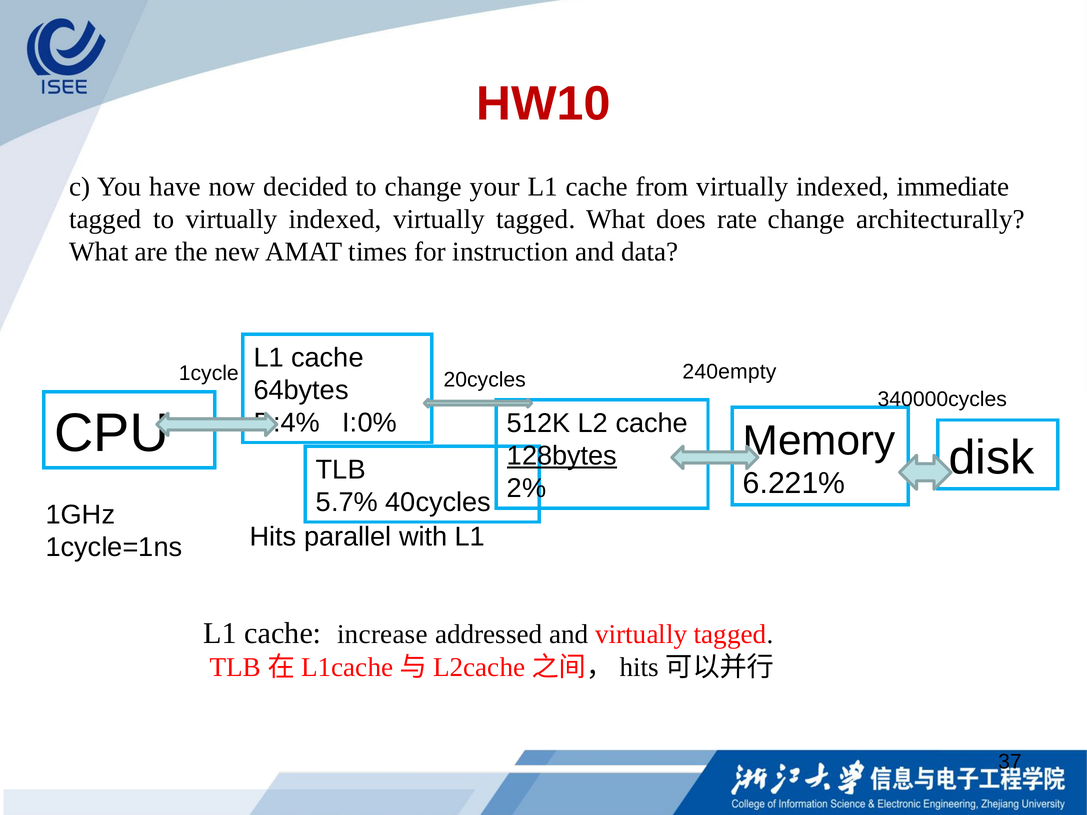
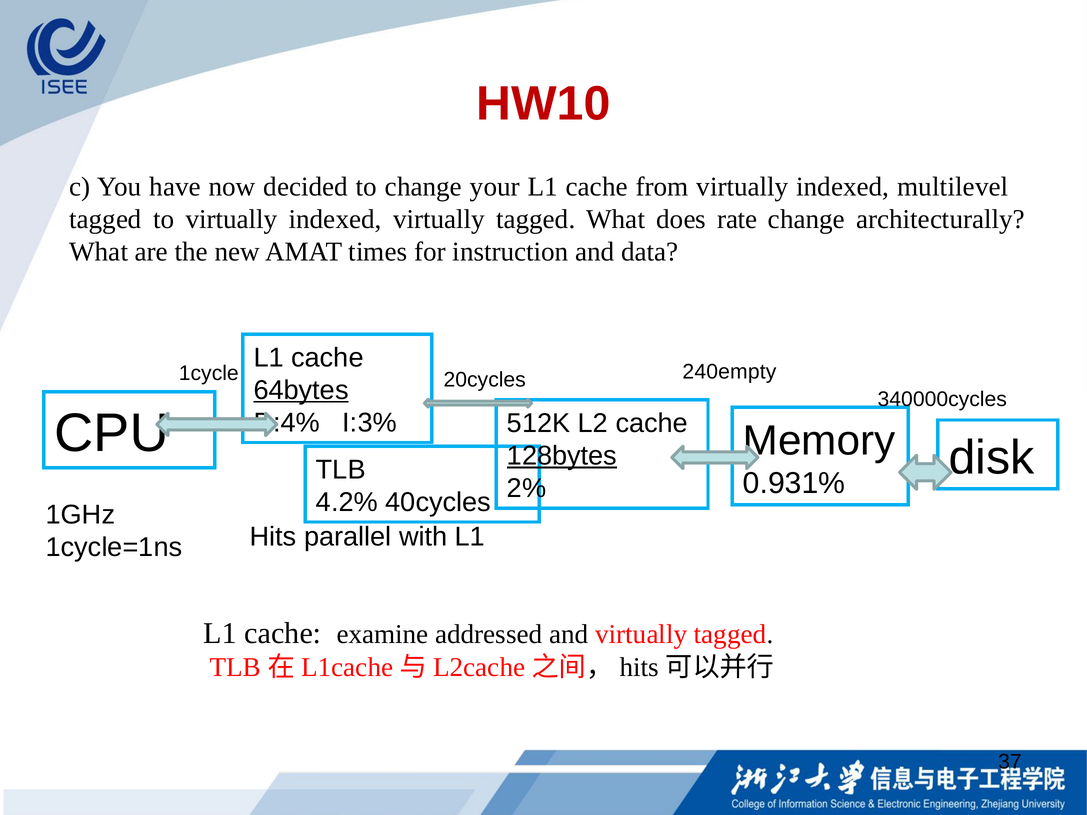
immediate: immediate -> multilevel (953, 187)
64bytes underline: none -> present (301, 390)
I:0%: I:0% -> I:3% (370, 423)
6.221%: 6.221% -> 0.931% (794, 484)
5.7%: 5.7% -> 4.2% (347, 502)
increase: increase -> examine (383, 634)
